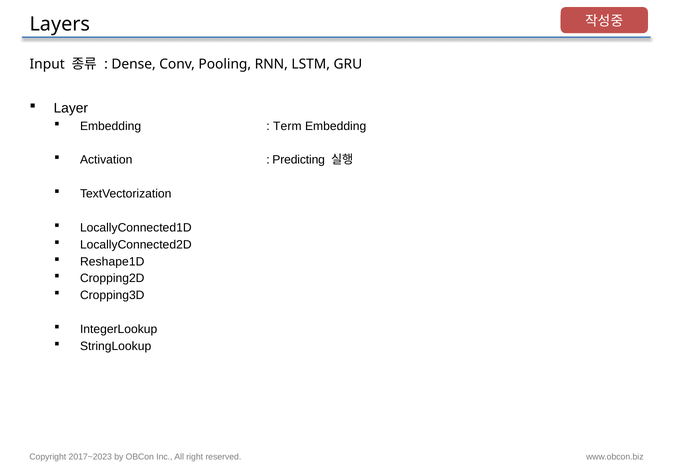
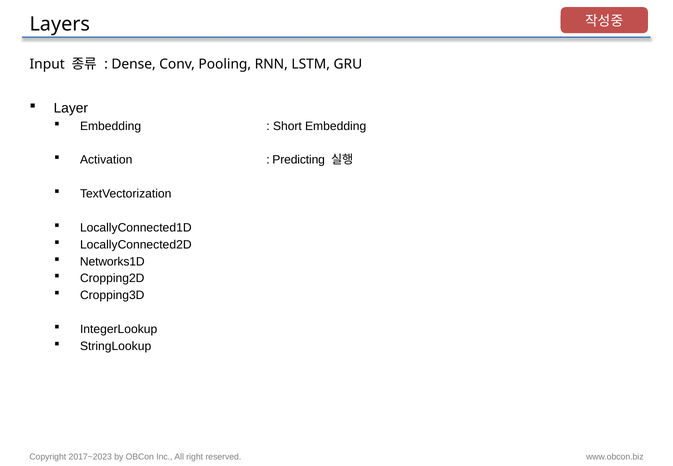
Term: Term -> Short (287, 126)
Reshape1D: Reshape1D -> Networks1D (112, 262)
